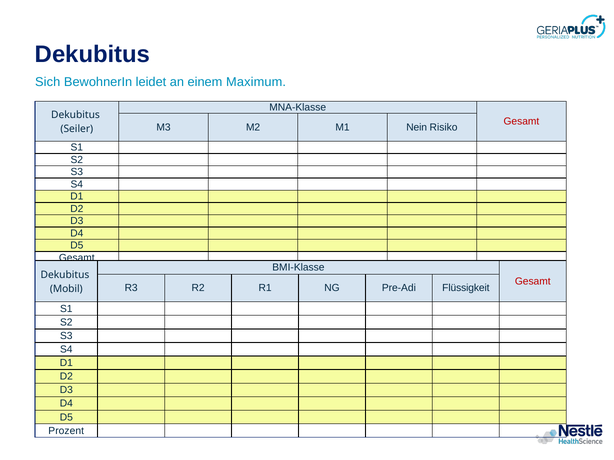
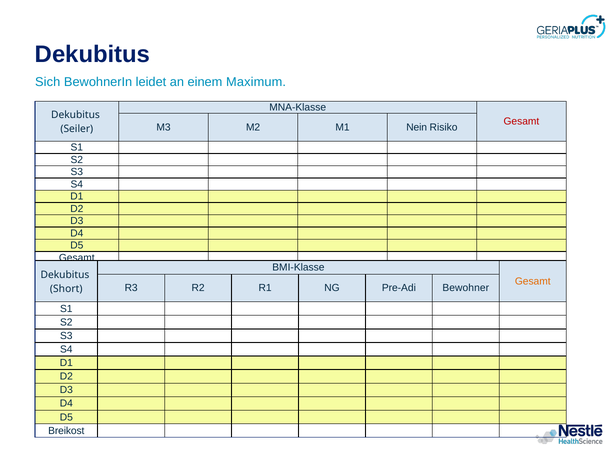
Gesamt colour: red -> orange (533, 282)
Flüssigkeit: Flüssigkeit -> Bewohner (466, 288)
Mobil: Mobil -> Short (66, 289)
Prozent: Prozent -> Breikost (66, 431)
